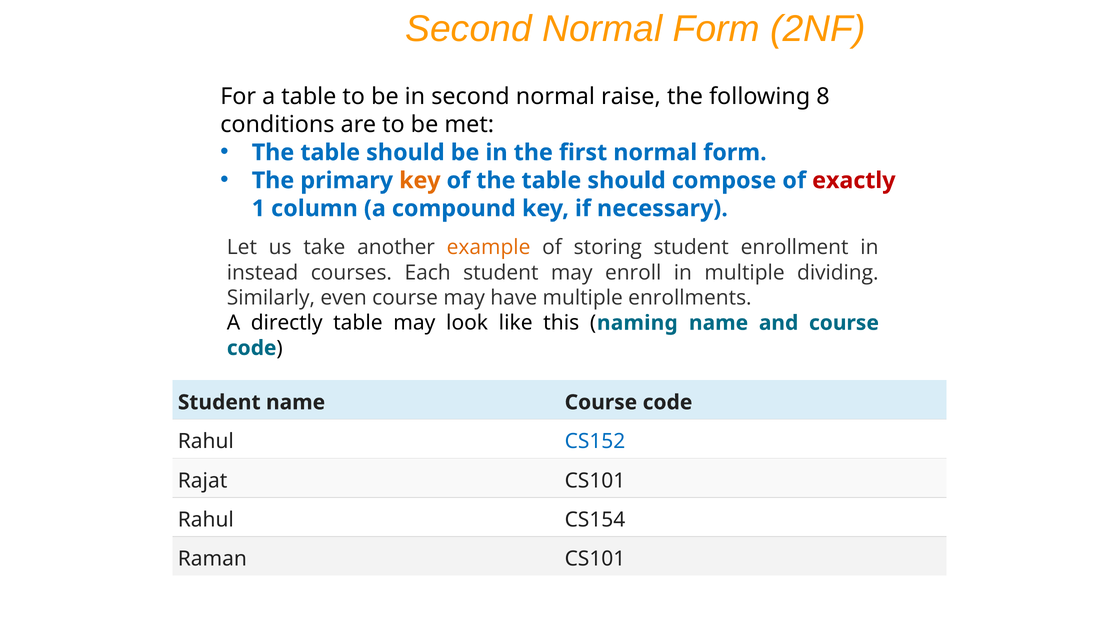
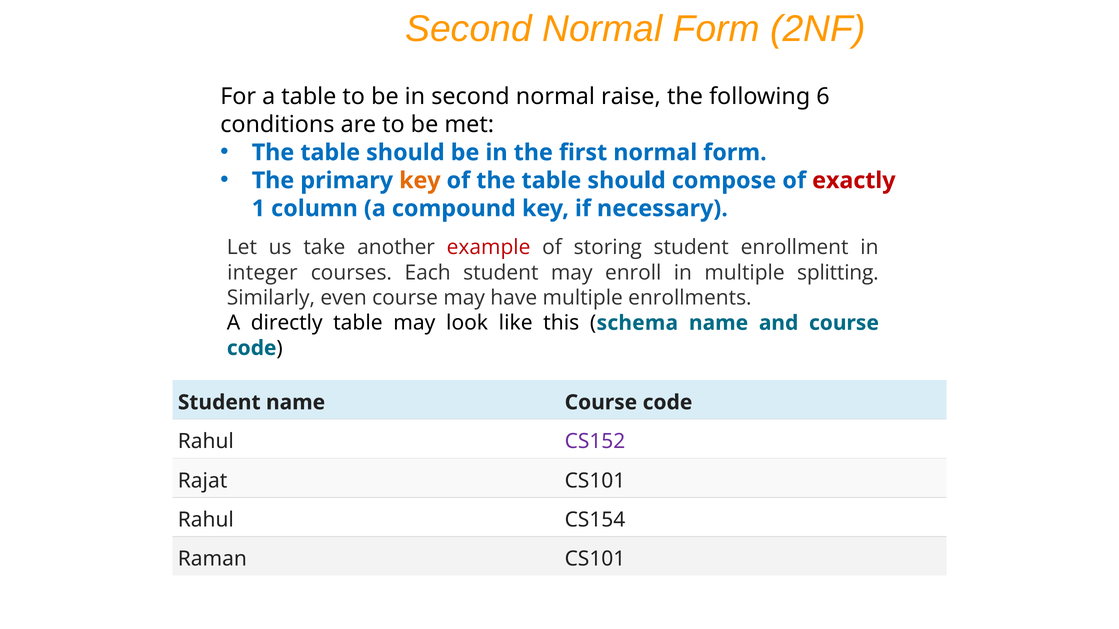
8: 8 -> 6 (823, 97)
example colour: orange -> red (489, 248)
instead: instead -> integer (262, 273)
dividing: dividing -> splitting (838, 273)
naming: naming -> schema (637, 323)
CS152 colour: blue -> purple (595, 442)
